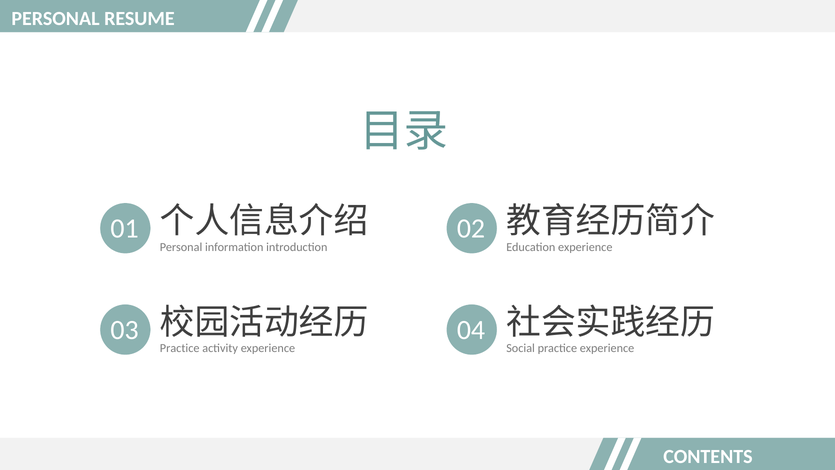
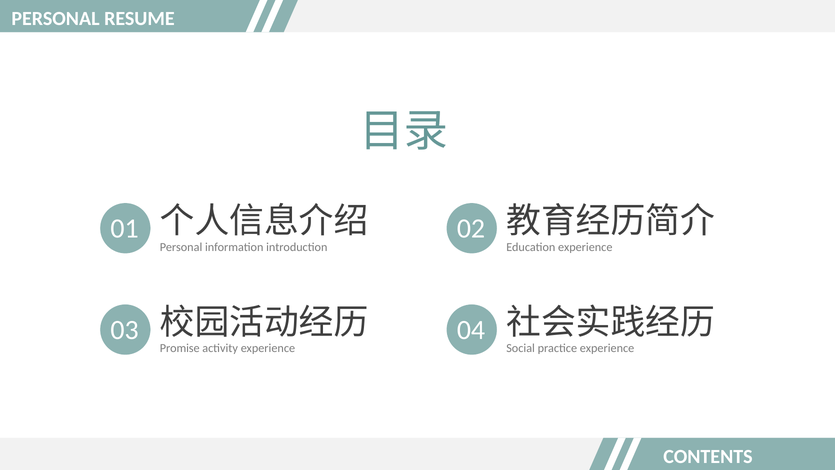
Practice: Practice -> Promise (180, 348)
